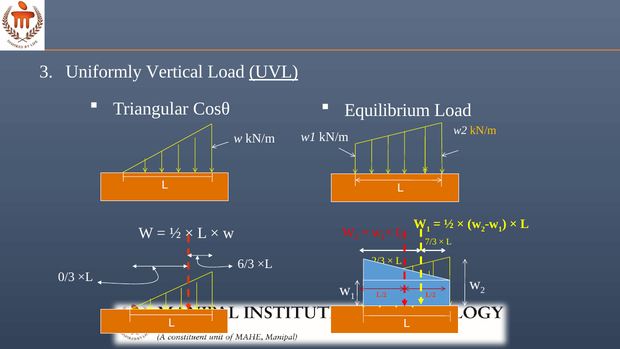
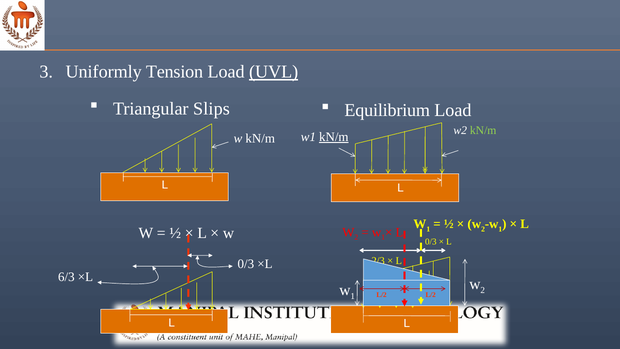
Vertical: Vertical -> Tension (175, 72)
Cosθ: Cosθ -> Slips (211, 109)
kN/m colour: yellow -> light green (483, 130)
kN/m underline: none -> present (334, 137)
7/3: 7/3 -> 0/3 (431, 241)
6/3: 6/3 -> 0/3 (246, 264)
0/3: 0/3 -> 6/3 (66, 277)
